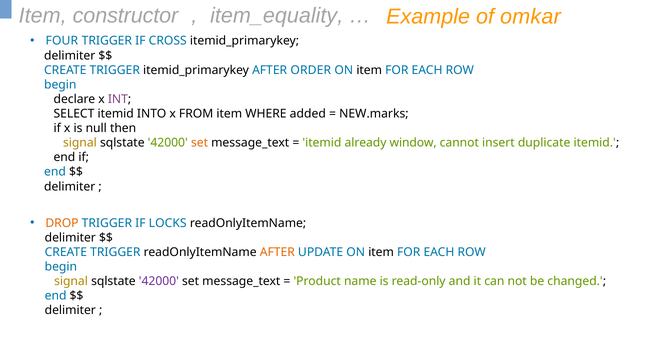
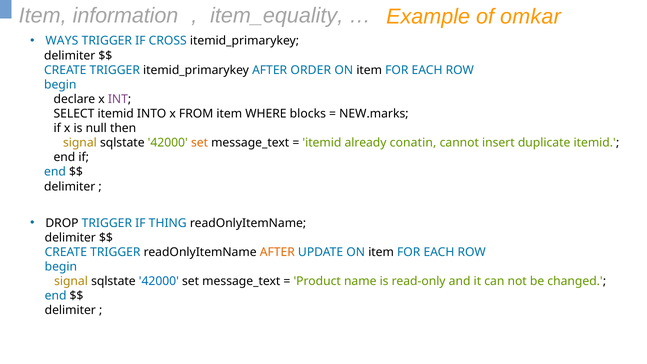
constructor: constructor -> information (125, 15)
FOUR: FOUR -> WAYS (62, 41)
added: added -> blocks (308, 114)
window: window -> conatin (413, 143)
DROP colour: orange -> black (62, 223)
LOCKS: LOCKS -> THING (168, 223)
42000 colour: purple -> blue (159, 281)
